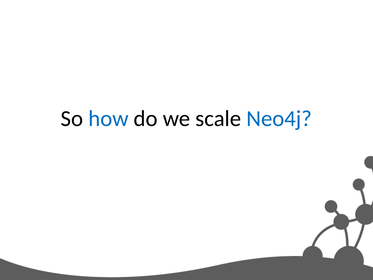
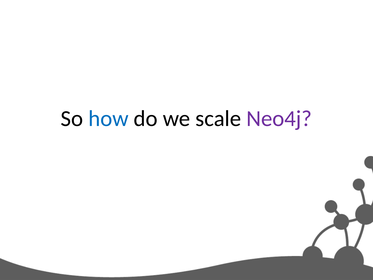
Neo4j colour: blue -> purple (279, 118)
